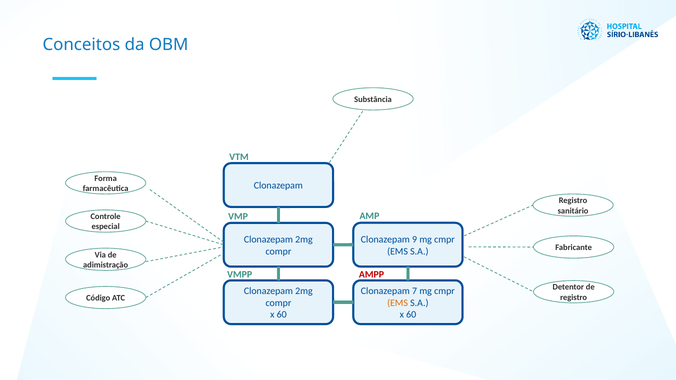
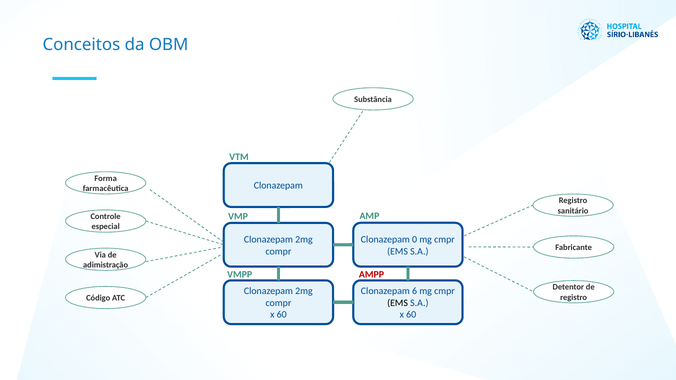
9: 9 -> 0 (415, 240)
7: 7 -> 6 (415, 291)
EMS colour: orange -> black (398, 303)
